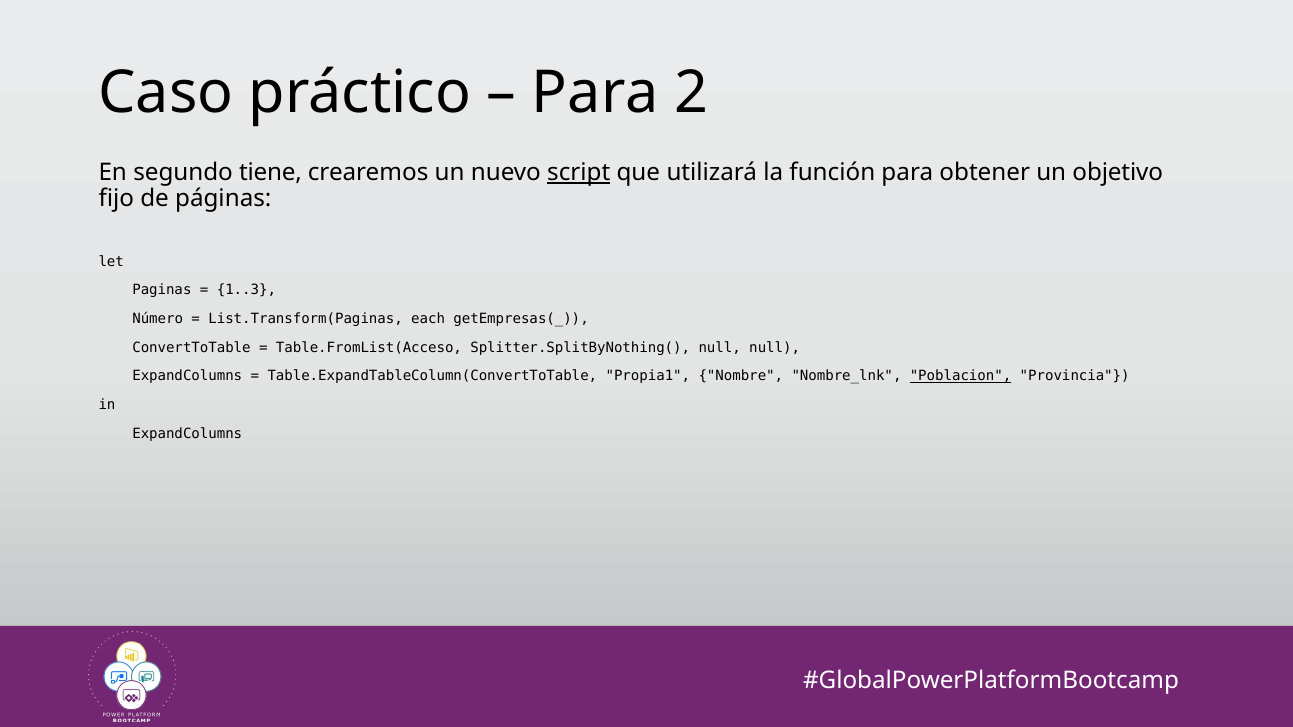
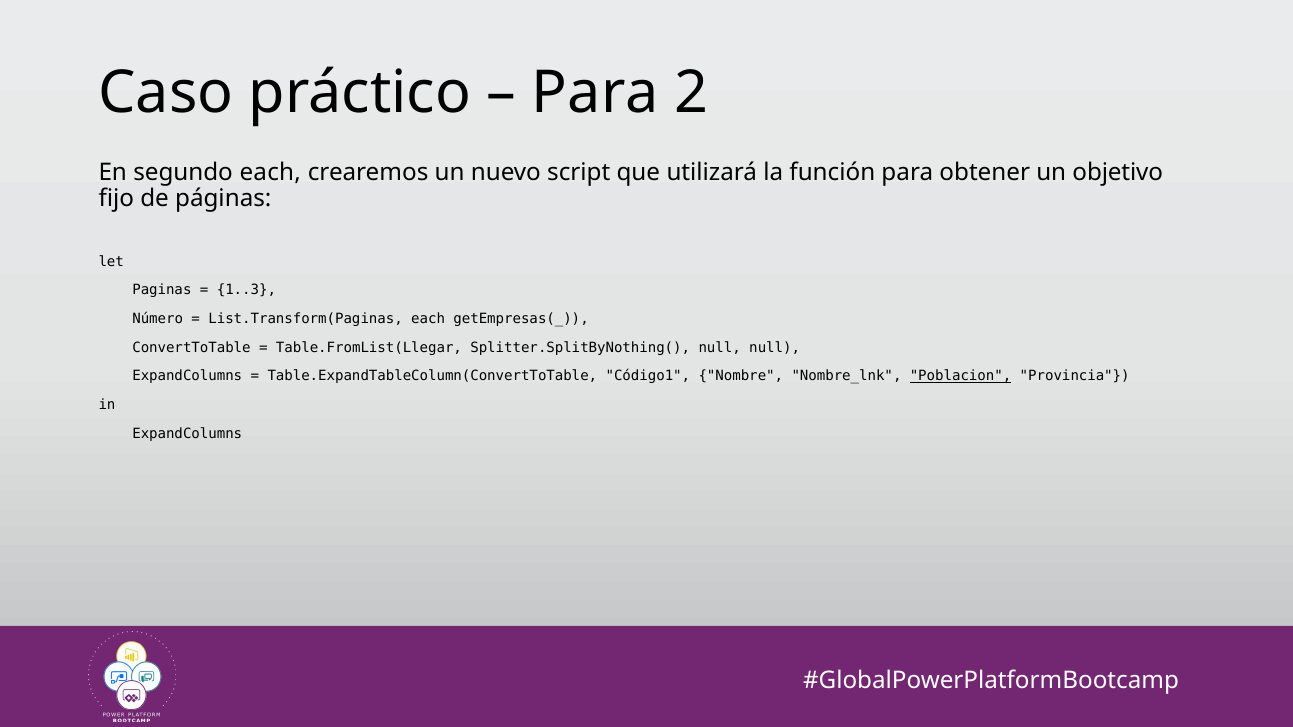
segundo tiene: tiene -> each (270, 173)
script underline: present -> none (579, 173)
Table.FromList(Acceso: Table.FromList(Acceso -> Table.FromList(Llegar (369, 348)
Propia1: Propia1 -> Código1 (648, 376)
